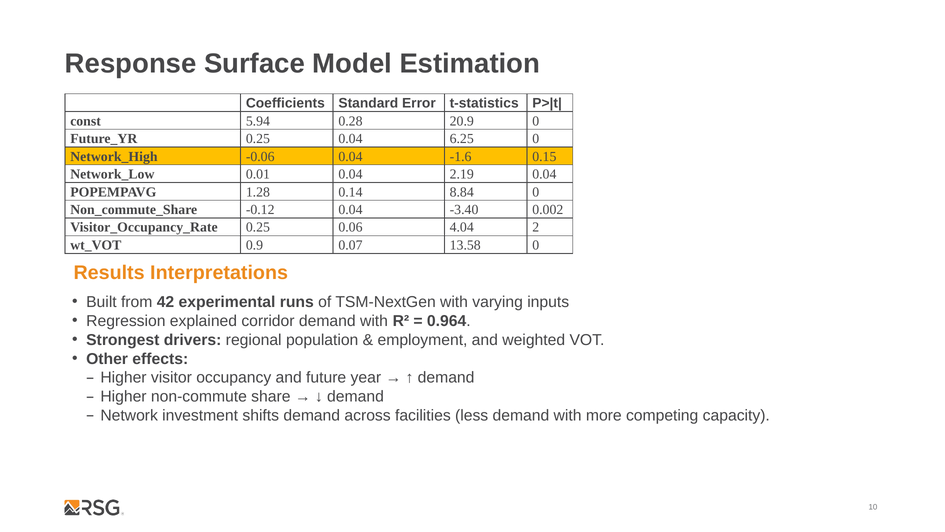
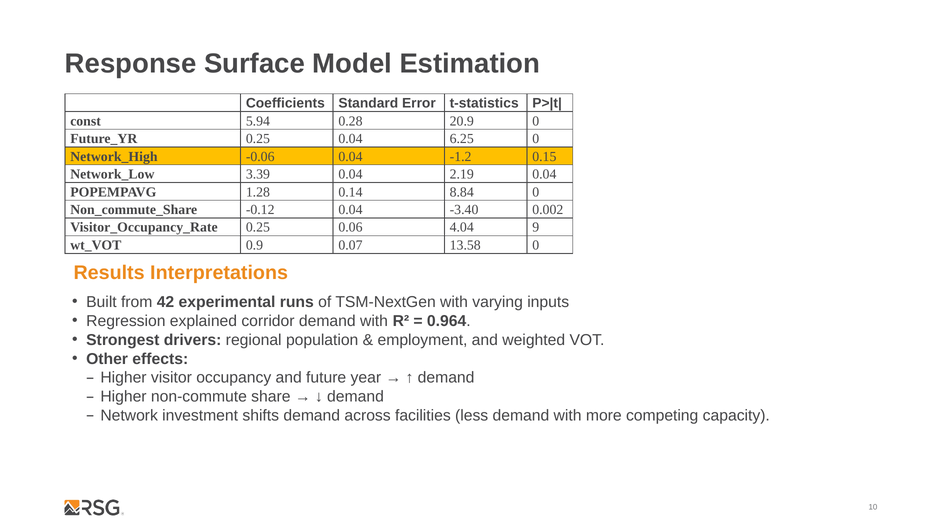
-1.6: -1.6 -> -1.2 (461, 156)
0.01: 0.01 -> 3.39 (258, 174)
2: 2 -> 9 (536, 227)
